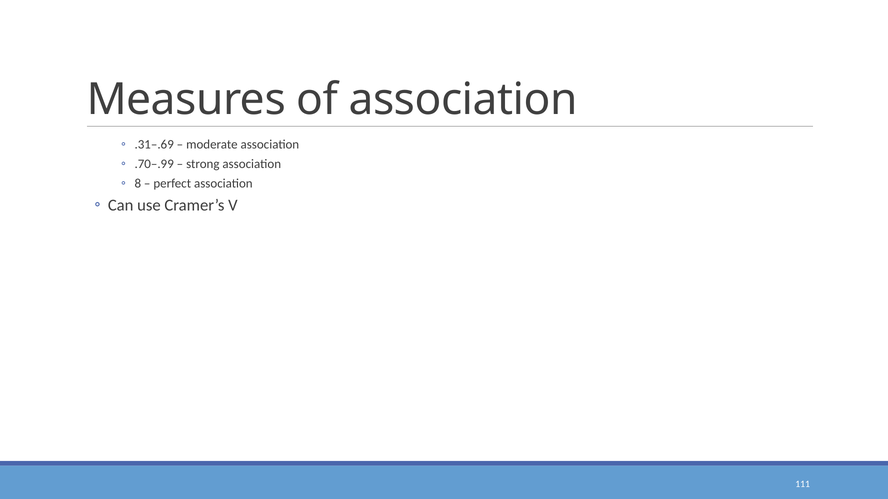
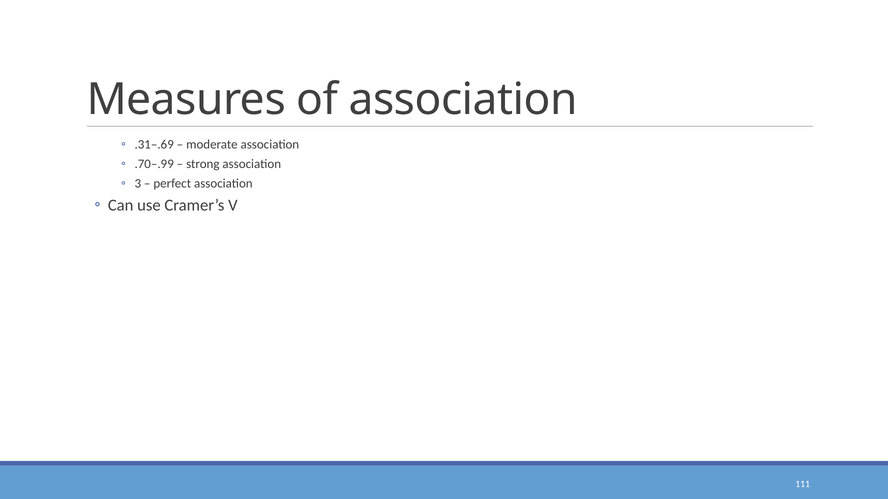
8: 8 -> 3 (138, 184)
